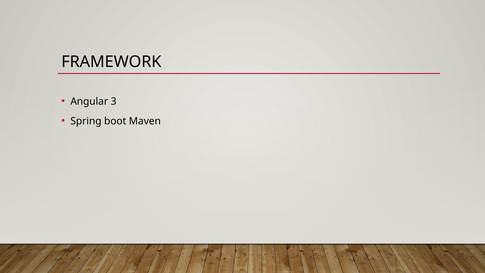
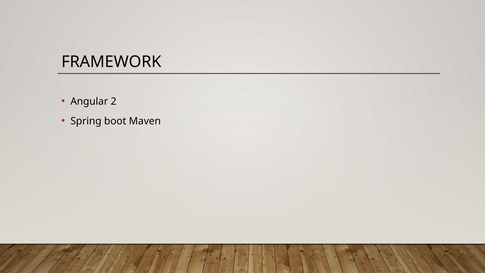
3: 3 -> 2 (114, 101)
